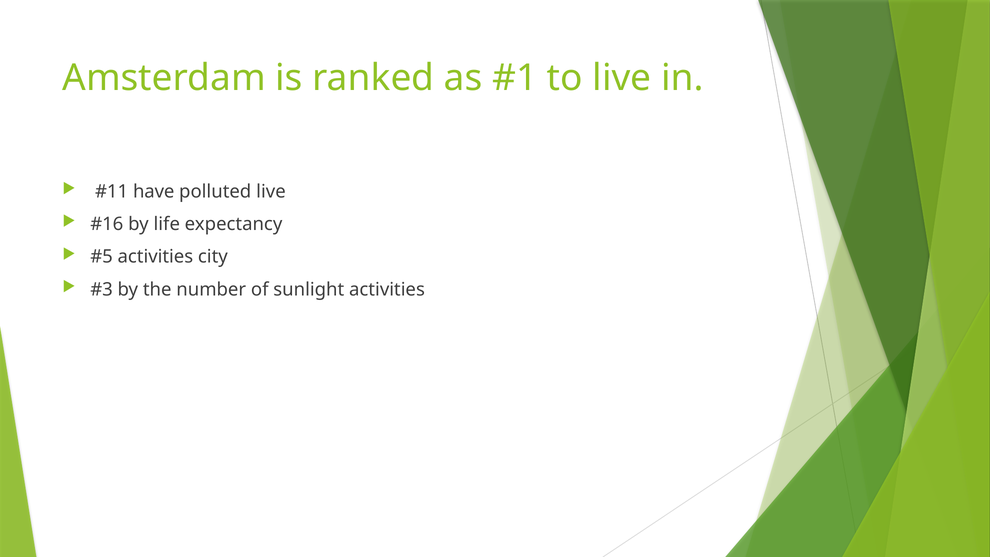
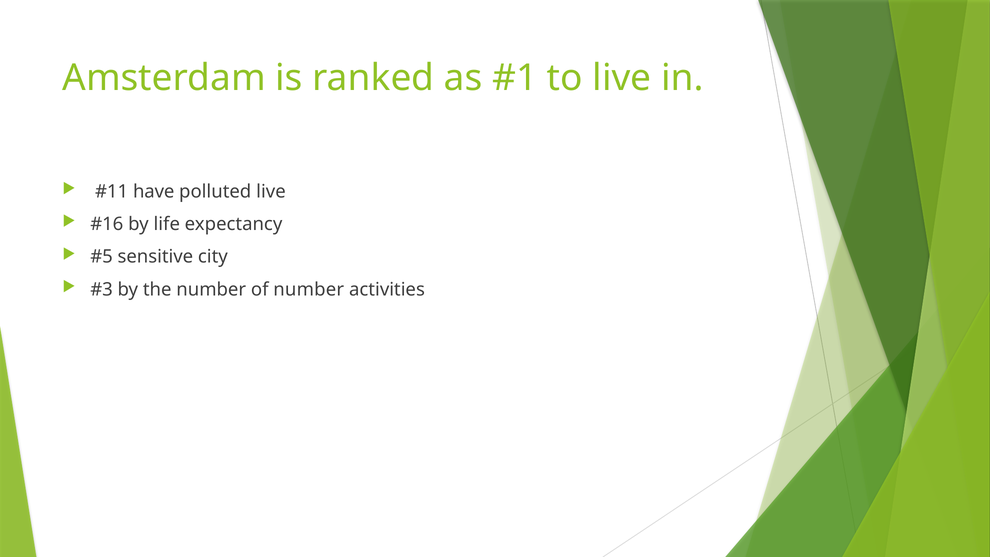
activities: activities -> sensitive (155, 257)
of sunlight: sunlight -> number (309, 289)
